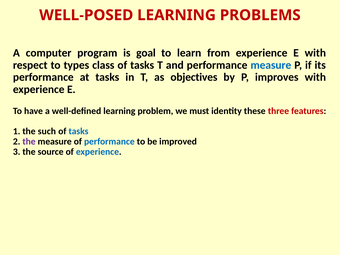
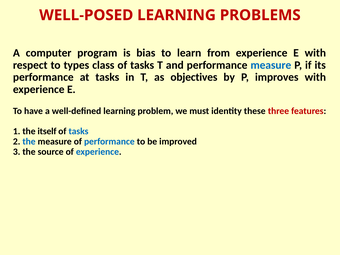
goal: goal -> bias (146, 53)
such: such -> itself (47, 131)
the colour: purple -> blue (29, 142)
